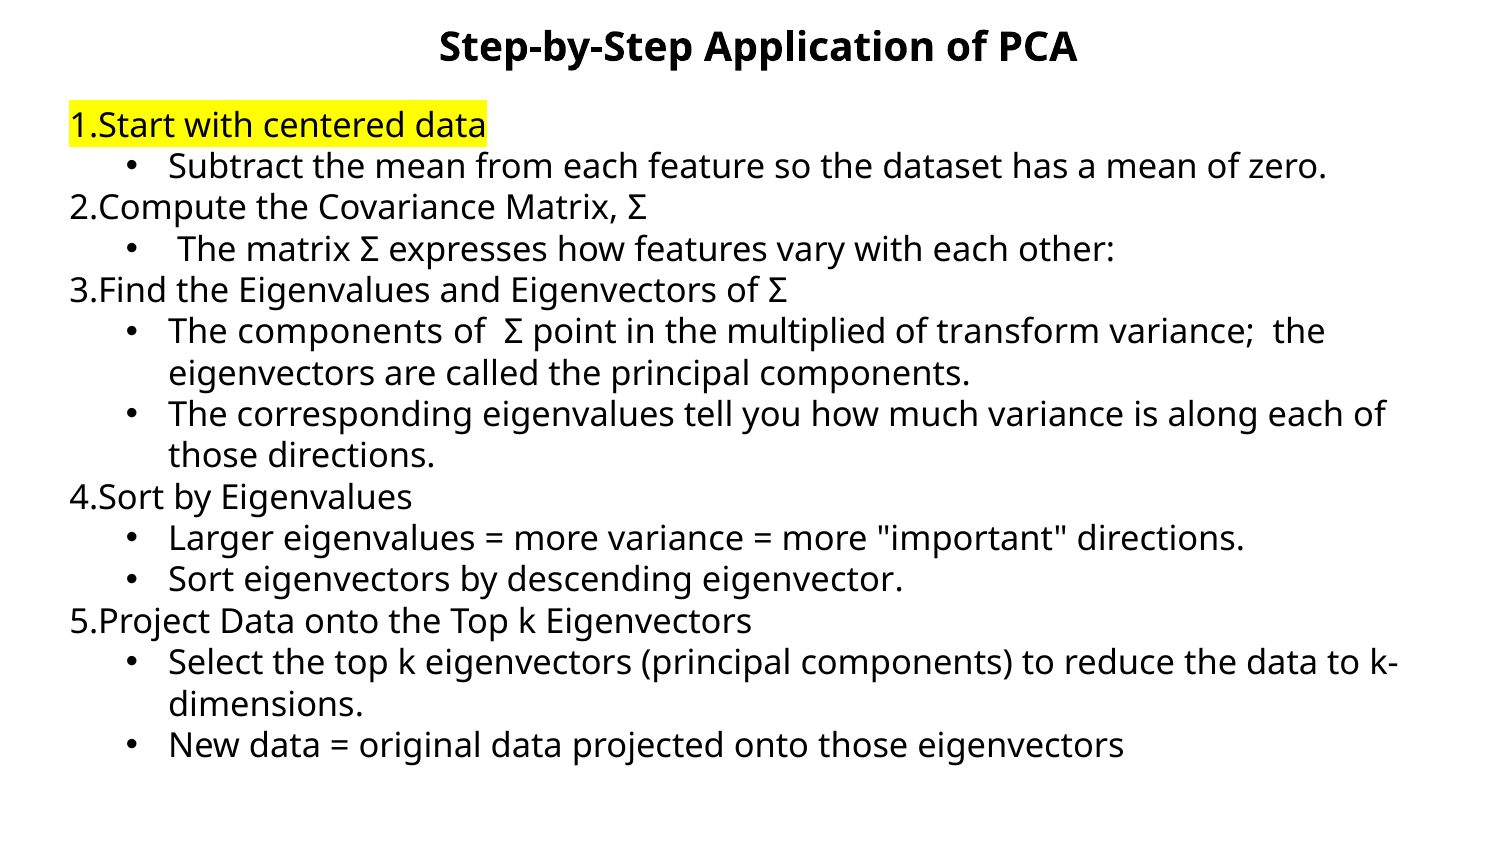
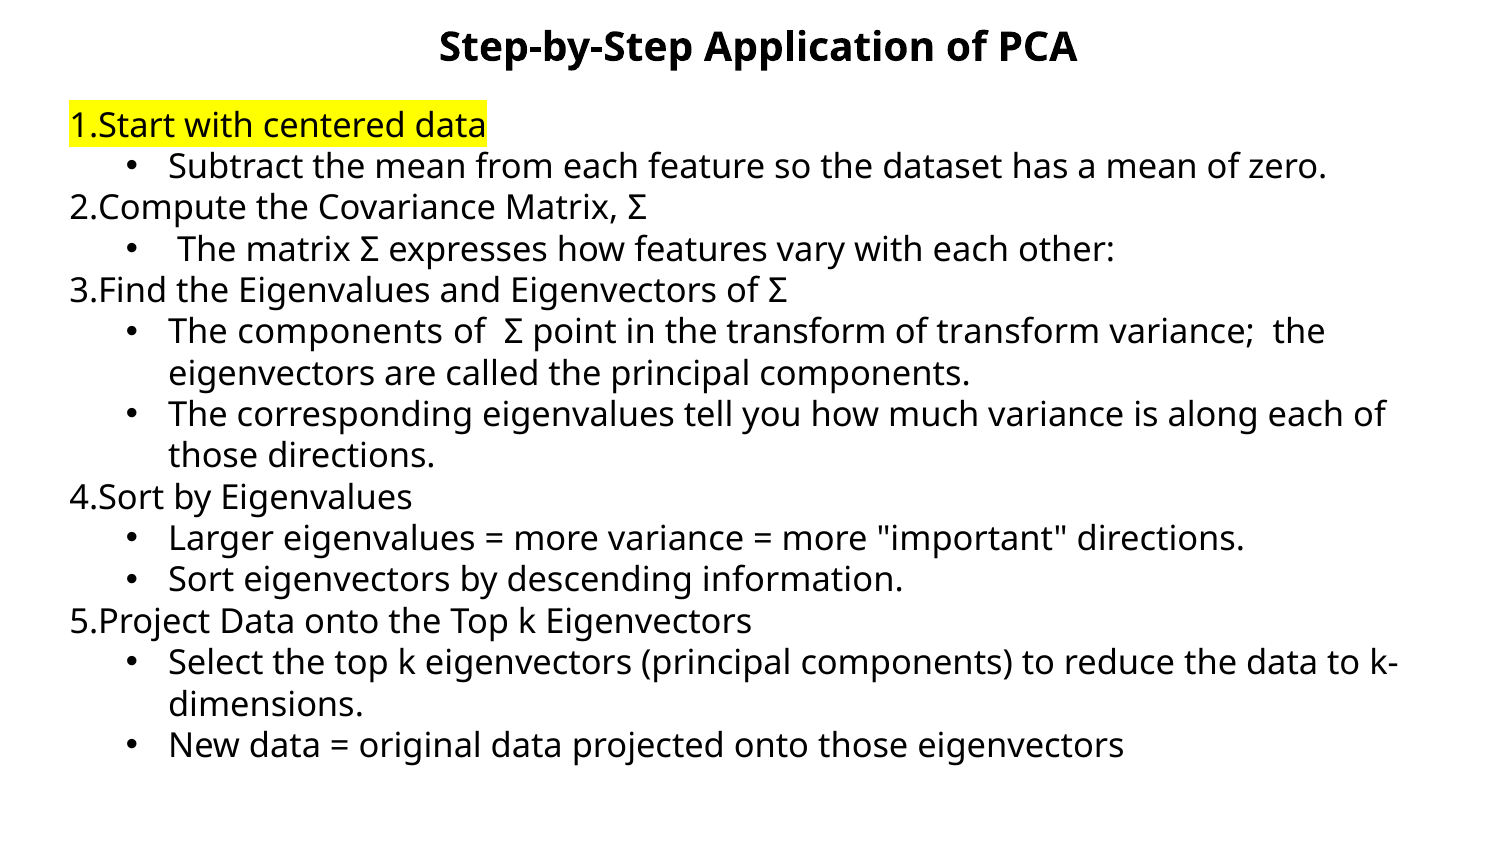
the multiplied: multiplied -> transform (807, 333)
eigenvector: eigenvector -> information (803, 581)
